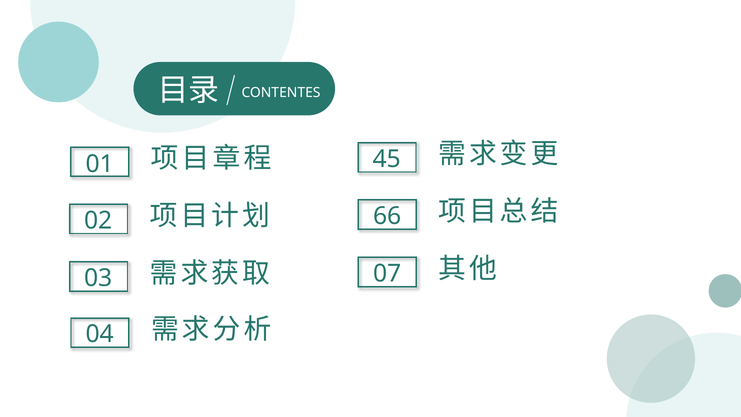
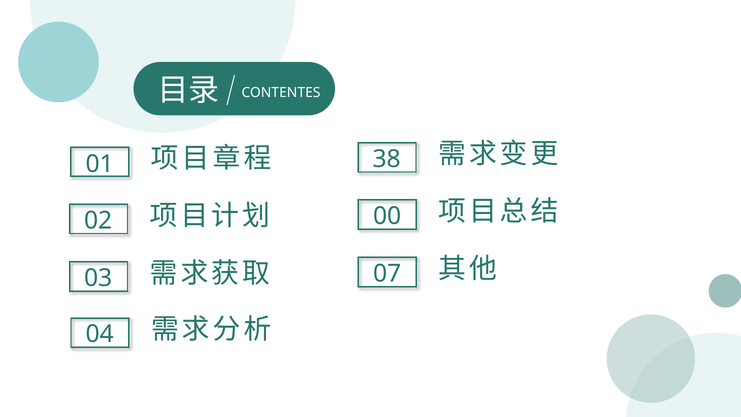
45: 45 -> 38 (387, 159)
66: 66 -> 00 (387, 216)
